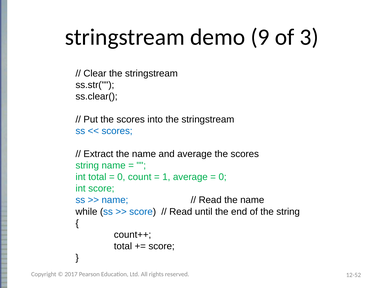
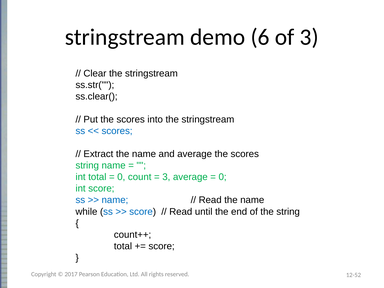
9: 9 -> 6 (260, 37)
1: 1 -> 3 (166, 177)
